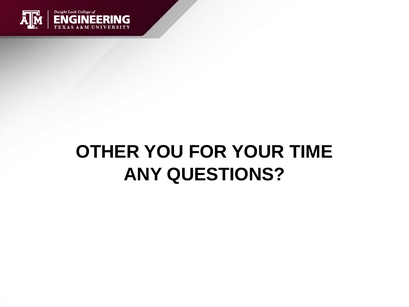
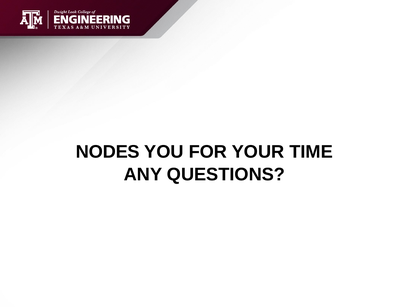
OTHER: OTHER -> NODES (108, 152)
